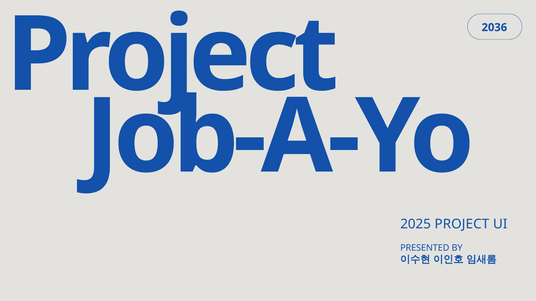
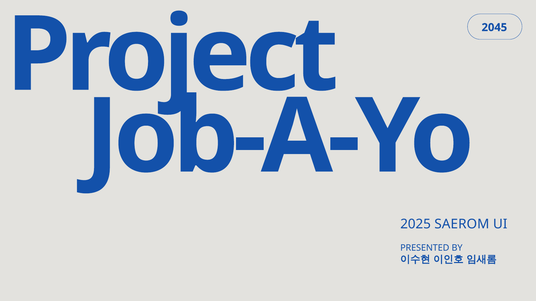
2036: 2036 -> 2045 (494, 27)
2025 PROJECT: PROJECT -> SAEROM (462, 224)
